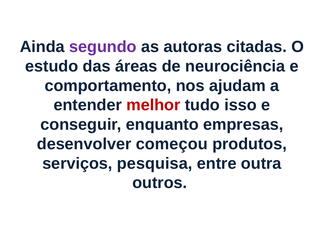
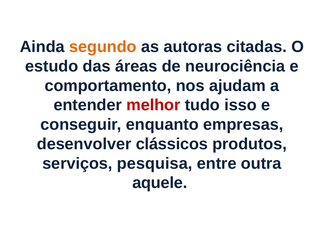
segundo colour: purple -> orange (103, 47)
começou: começou -> clássicos (172, 144)
outros: outros -> aquele (160, 183)
